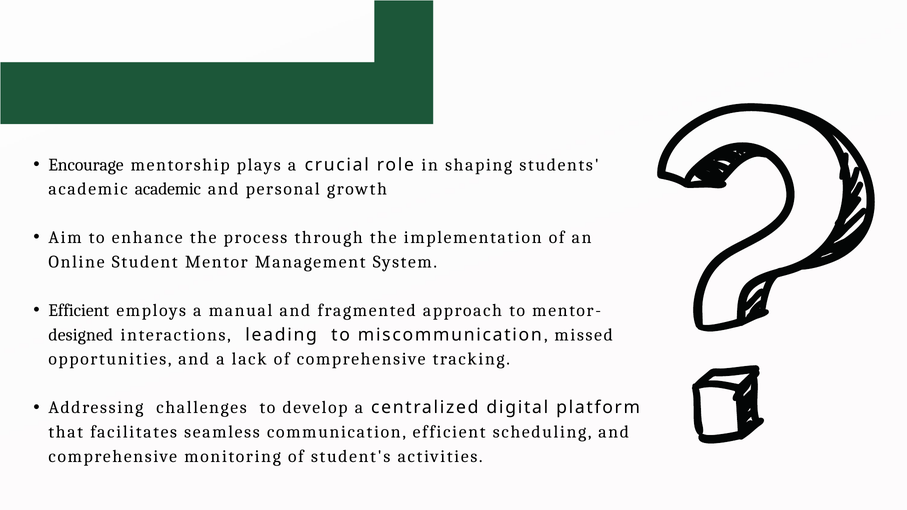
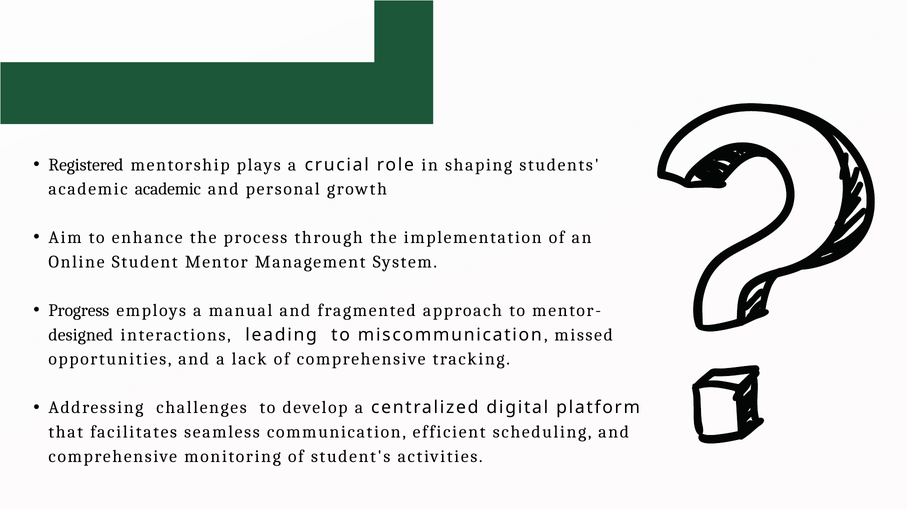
Encourage: Encourage -> Registered (86, 165)
Efficient: Efficient -> Progress (79, 311)
